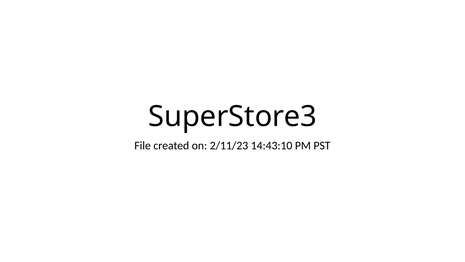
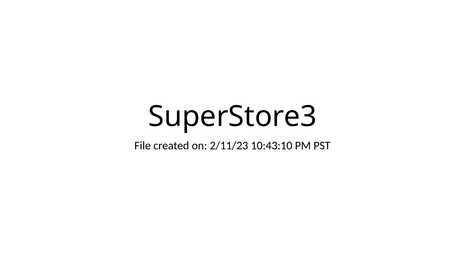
14:43:10: 14:43:10 -> 10:43:10 (272, 145)
